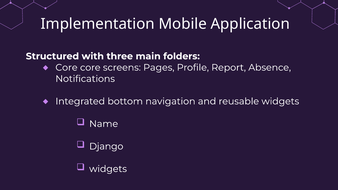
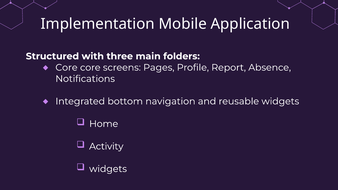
Name: Name -> Home (104, 124)
Django: Django -> Activity (106, 146)
